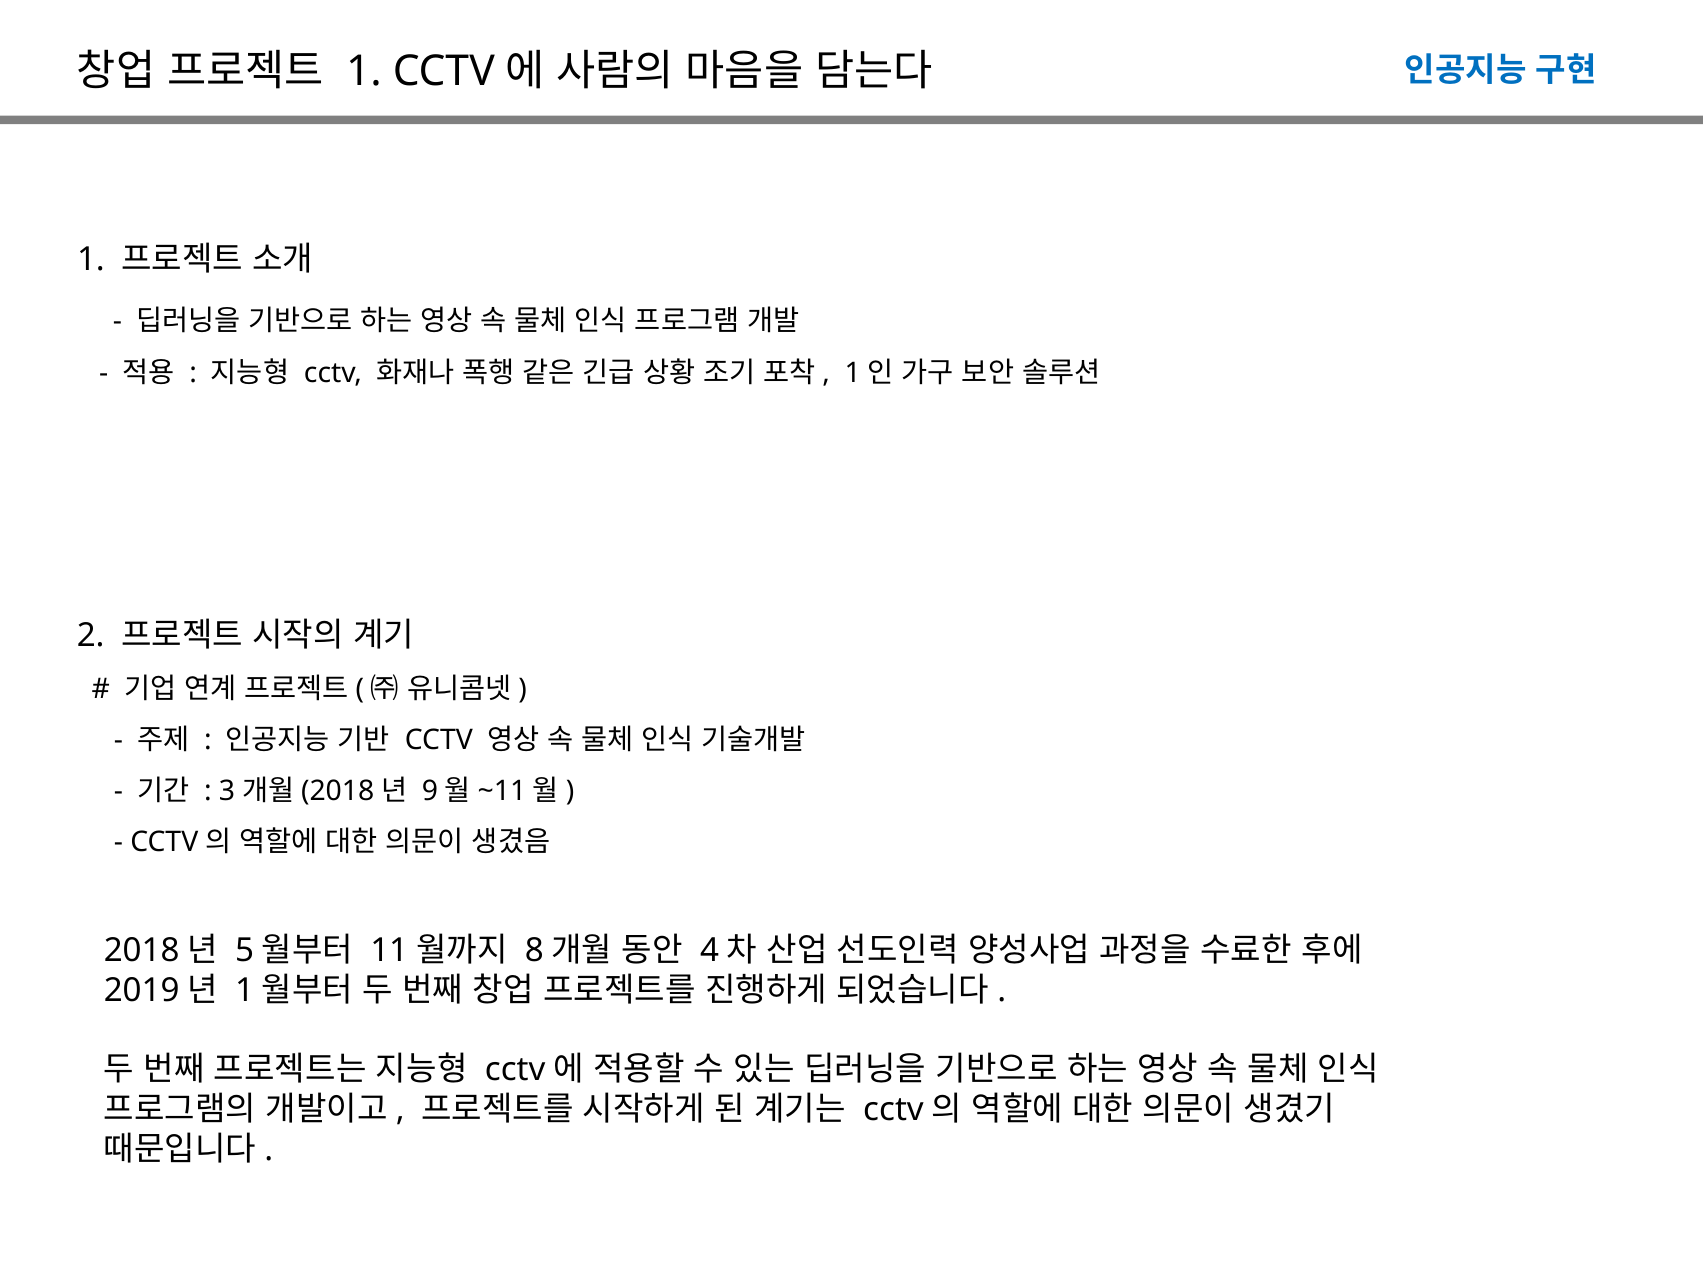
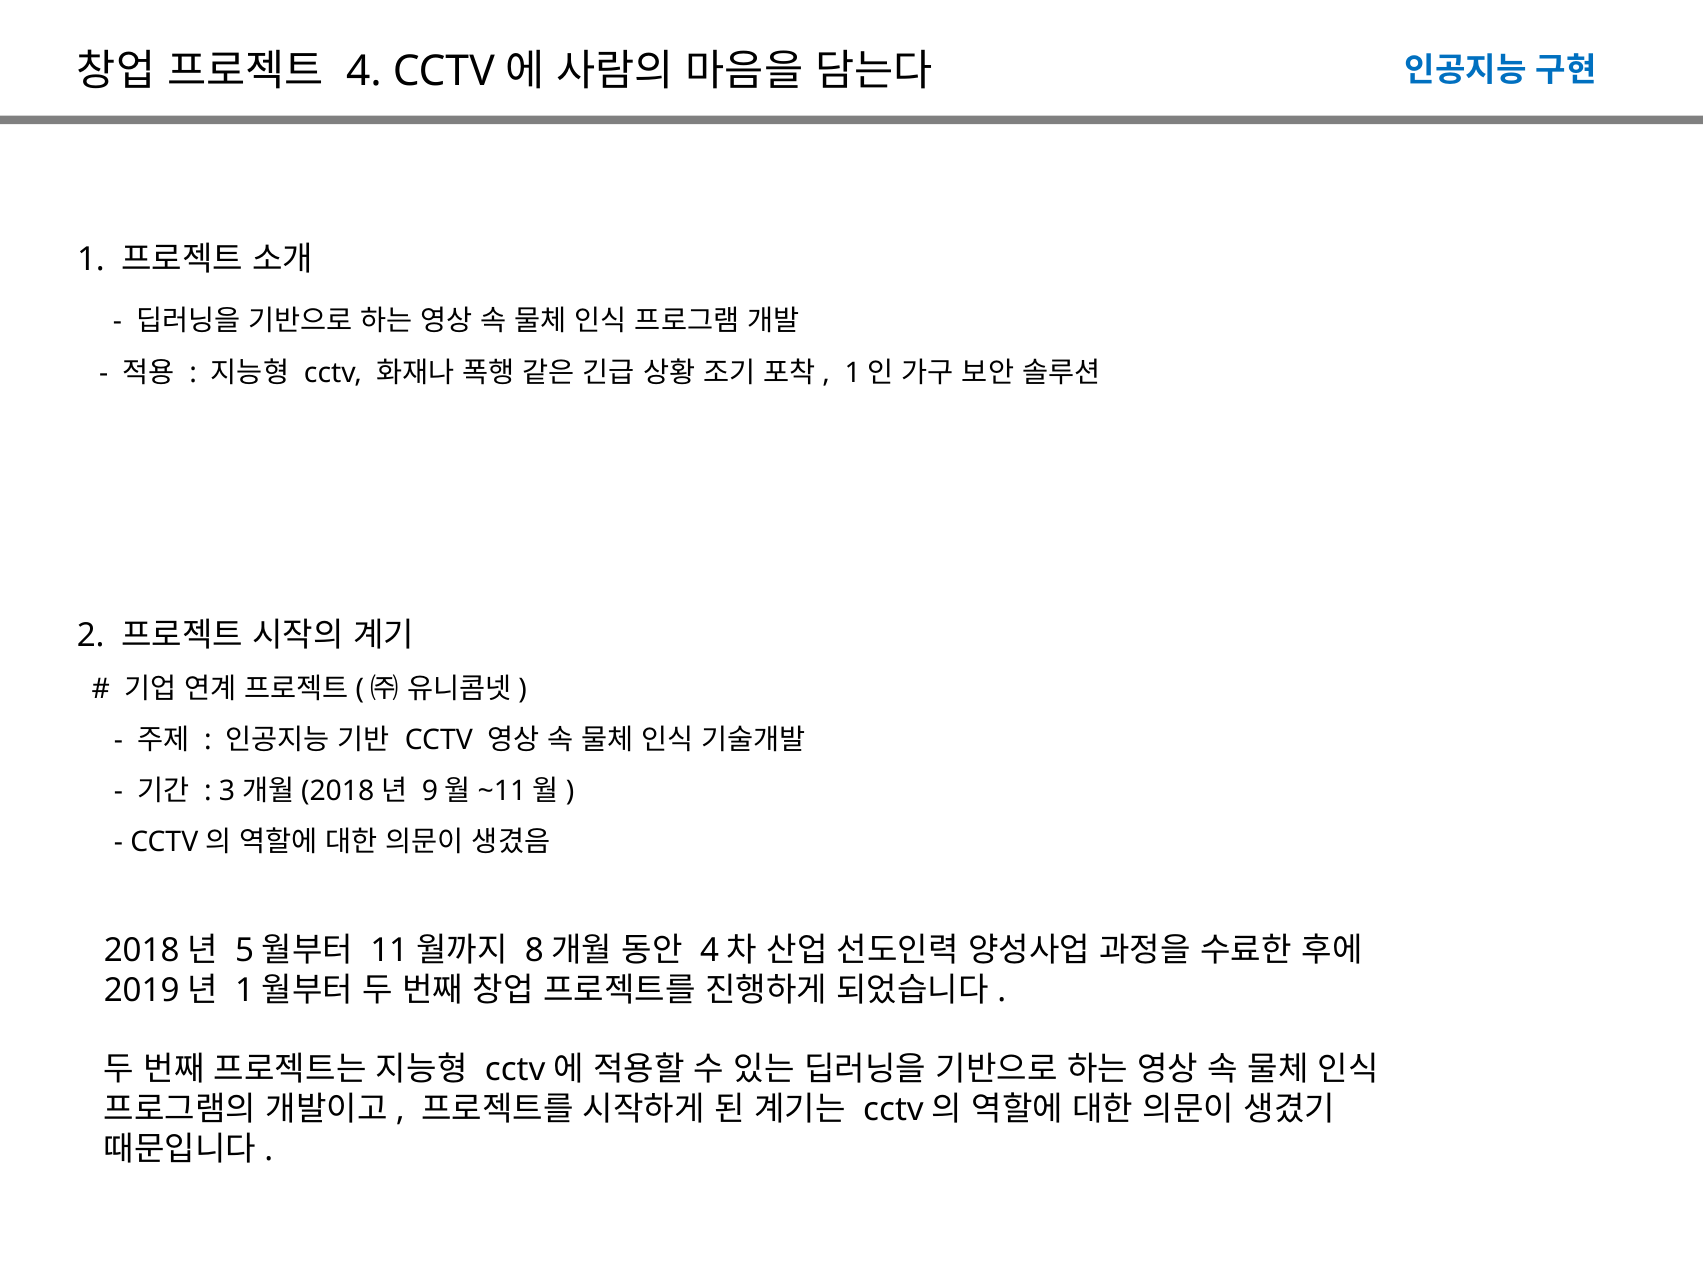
1: 1 -> 4 (364, 71)
